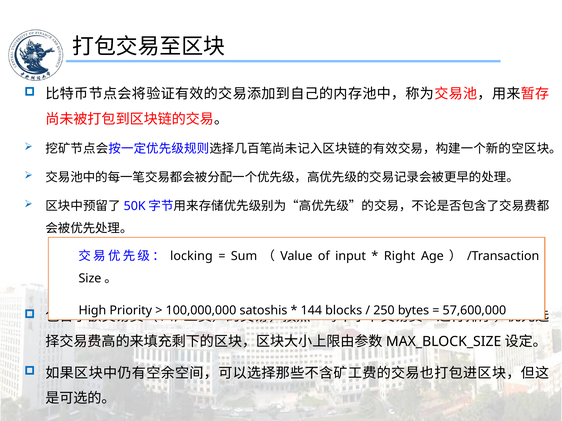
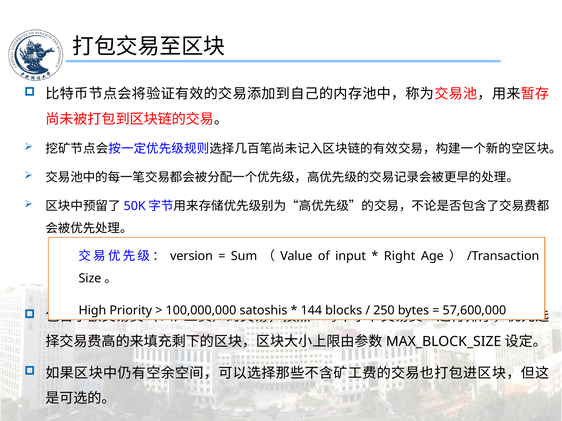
locking: locking -> version (191, 256)
